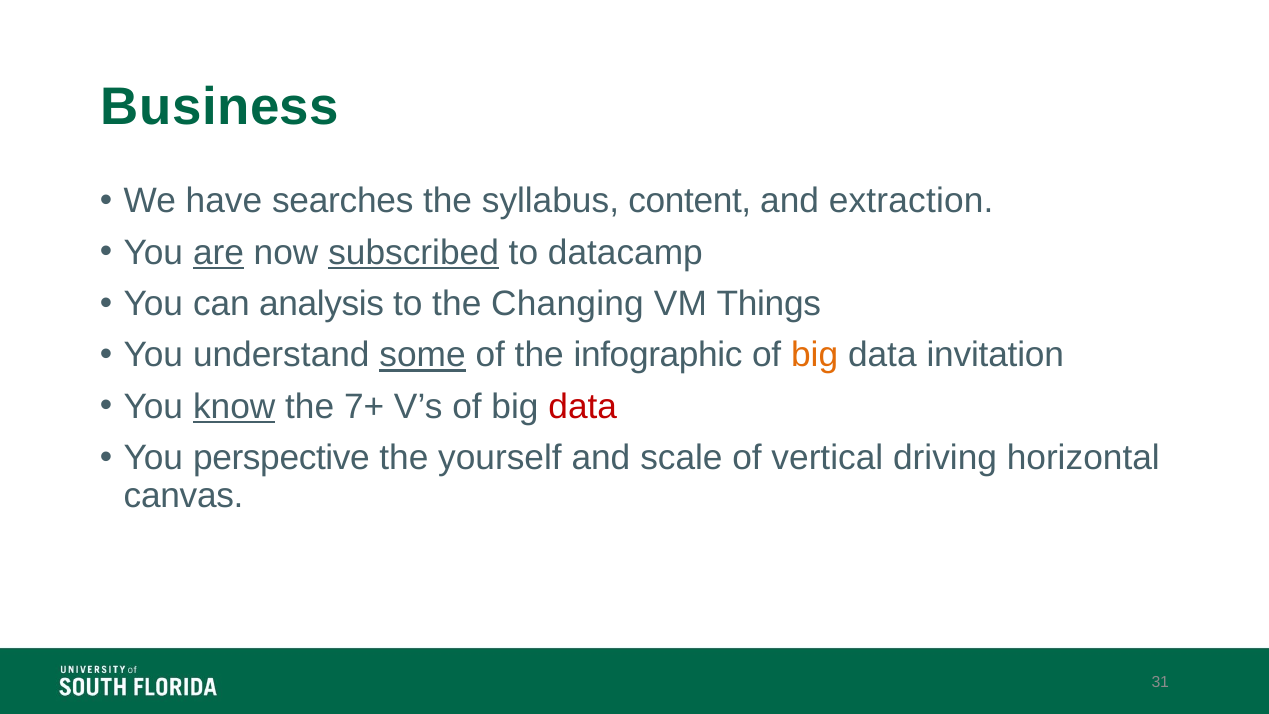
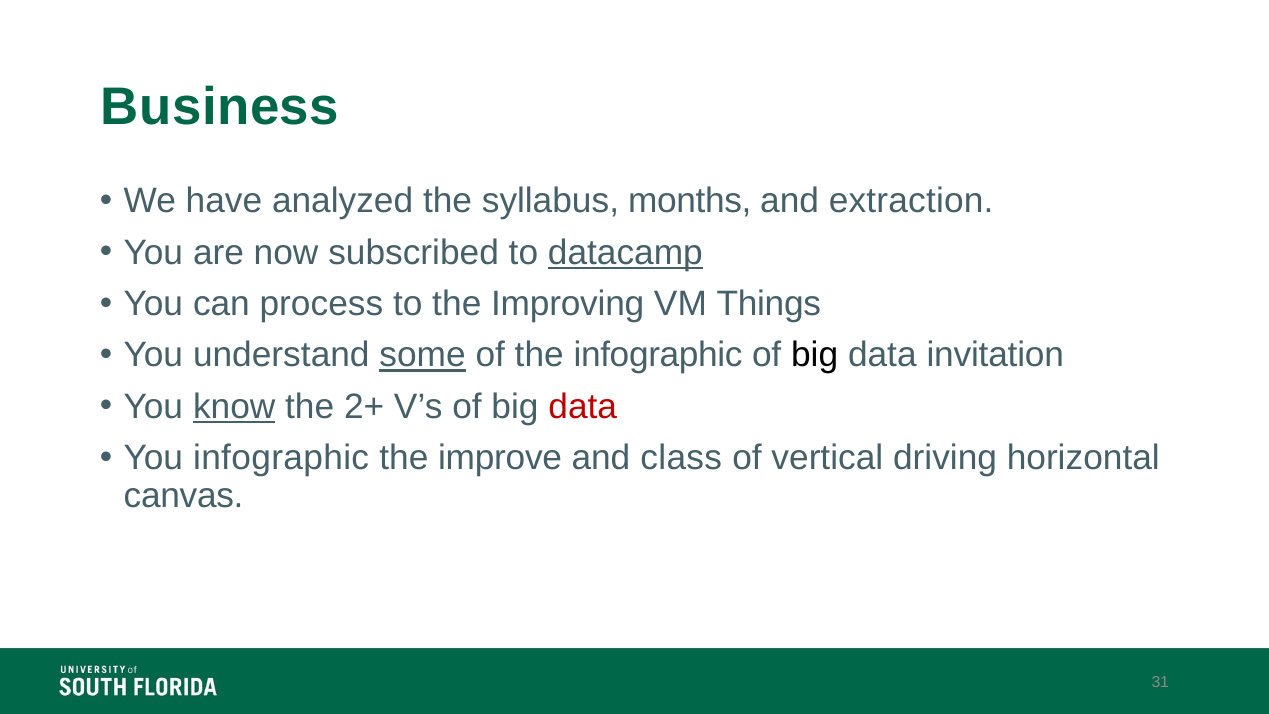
searches: searches -> analyzed (343, 201)
content: content -> months (690, 201)
are underline: present -> none (218, 253)
subscribed underline: present -> none (414, 253)
datacamp underline: none -> present (625, 253)
analysis: analysis -> process (321, 304)
Changing: Changing -> Improving (568, 304)
big colour: orange -> black (815, 355)
7+: 7+ -> 2+ (364, 407)
You perspective: perspective -> infographic (281, 458)
yourself: yourself -> improve (500, 458)
scale: scale -> class (681, 458)
